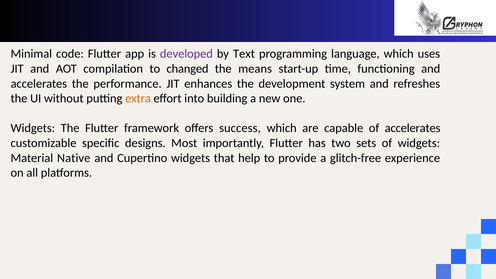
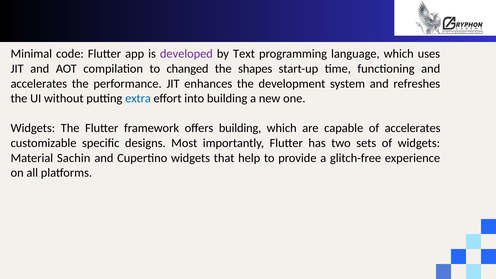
means: means -> shapes (255, 69)
extra colour: orange -> blue (138, 98)
offers success: success -> building (240, 128)
Native: Native -> Sachin (74, 158)
